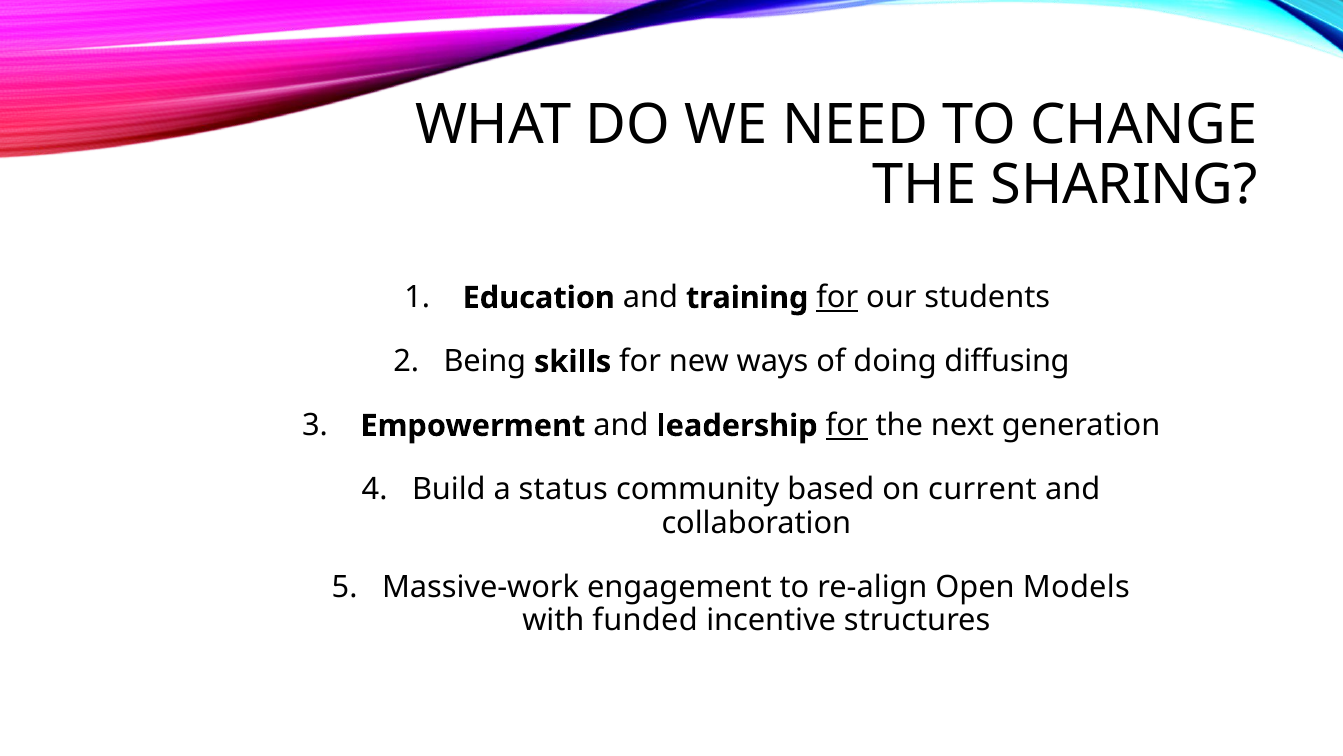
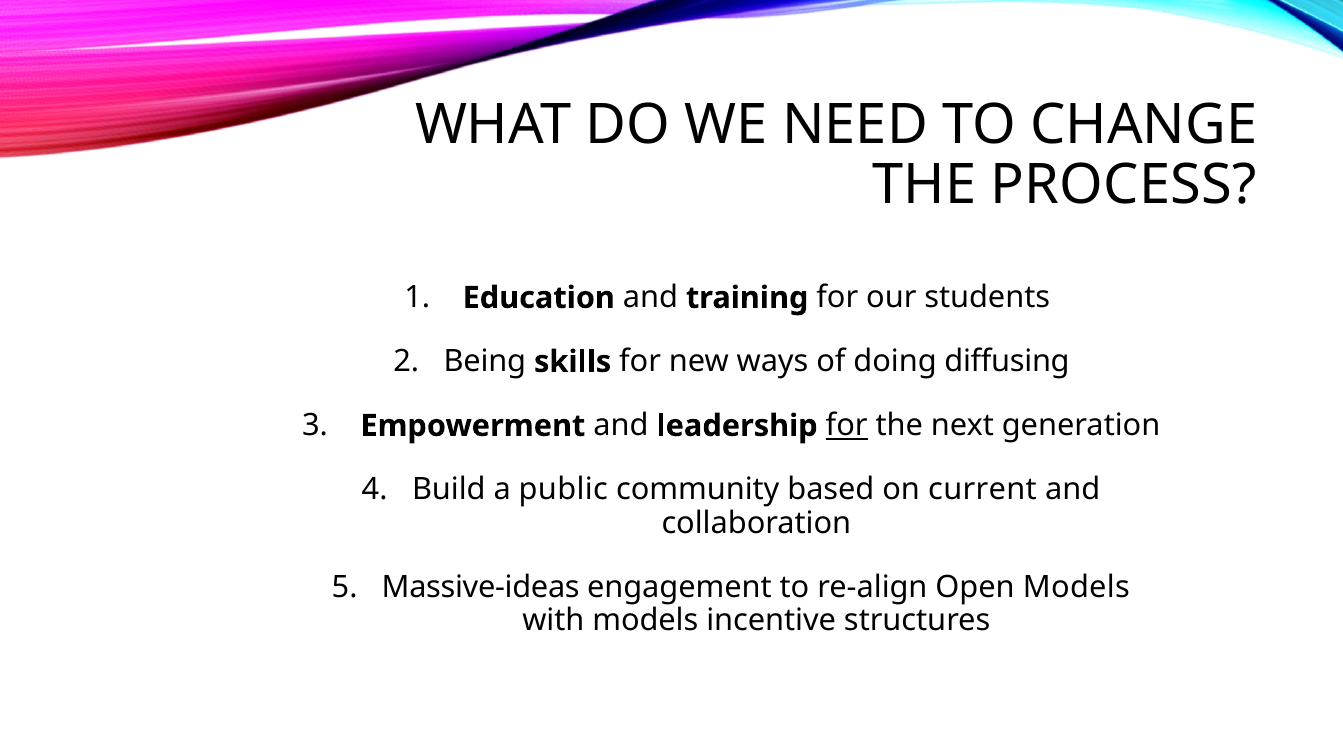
SHARING: SHARING -> PROCESS (1124, 185)
for underline: present -> none (837, 298)
status: status -> public (563, 489)
Massive-work: Massive-work -> Massive-ideas (481, 587)
with funded: funded -> models (645, 620)
